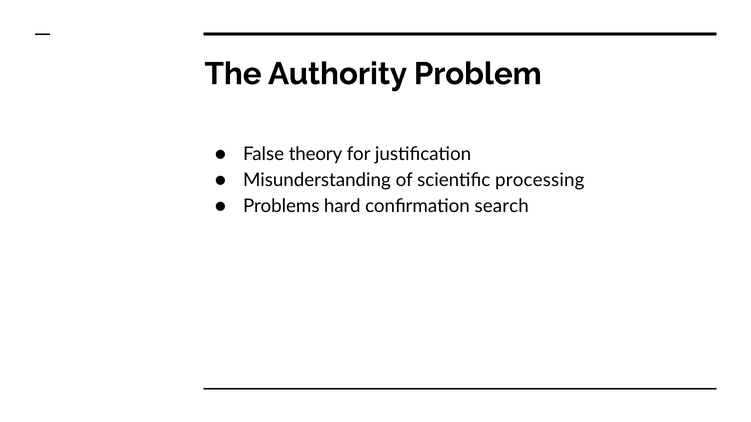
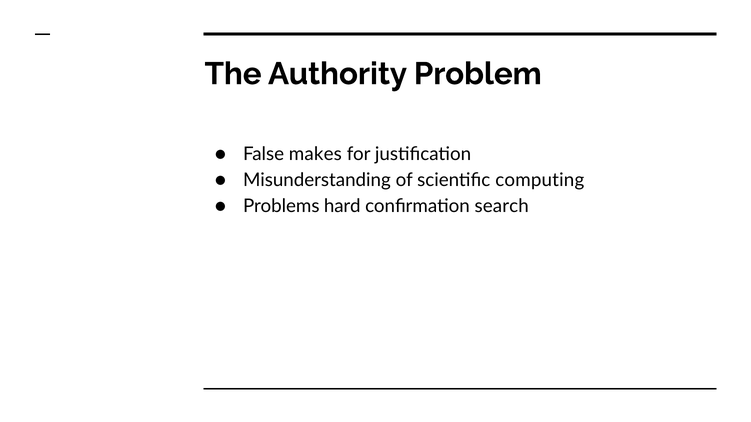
theory: theory -> makes (315, 154)
processing: processing -> computing (540, 180)
